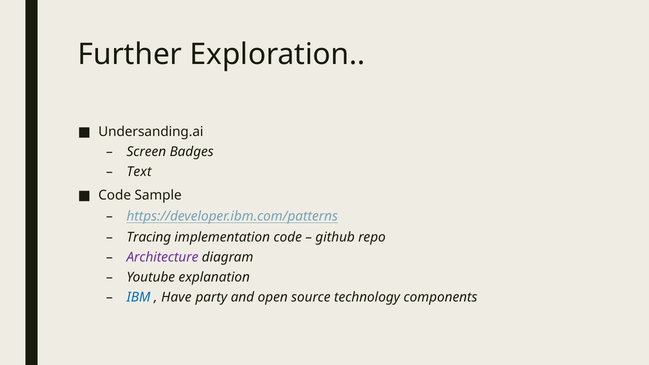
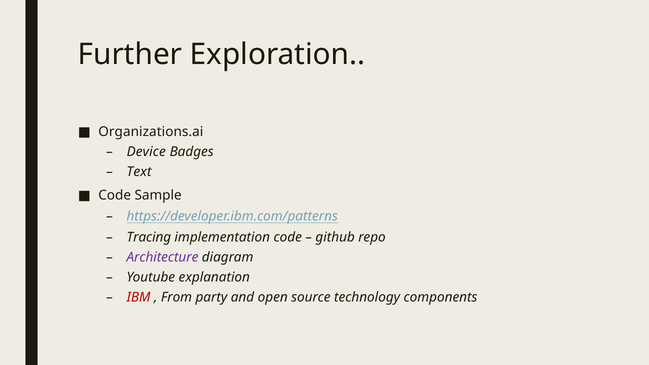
Undersanding.ai: Undersanding.ai -> Organizations.ai (151, 132)
Screen: Screen -> Device (146, 152)
IBM colour: blue -> red (138, 297)
Have: Have -> From (176, 297)
